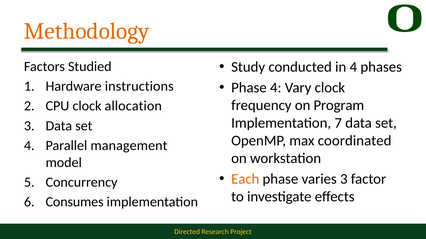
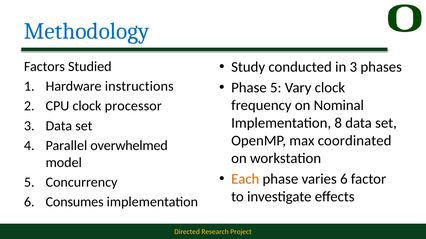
Methodology colour: orange -> blue (87, 31)
in 4: 4 -> 3 (353, 67)
Phase 4: 4 -> 5 (276, 88)
Program: Program -> Nominal (339, 106)
allocation: allocation -> processor (133, 106)
7: 7 -> 8 (338, 123)
management: management -> overwhelmed (129, 146)
varies 3: 3 -> 6 (344, 179)
